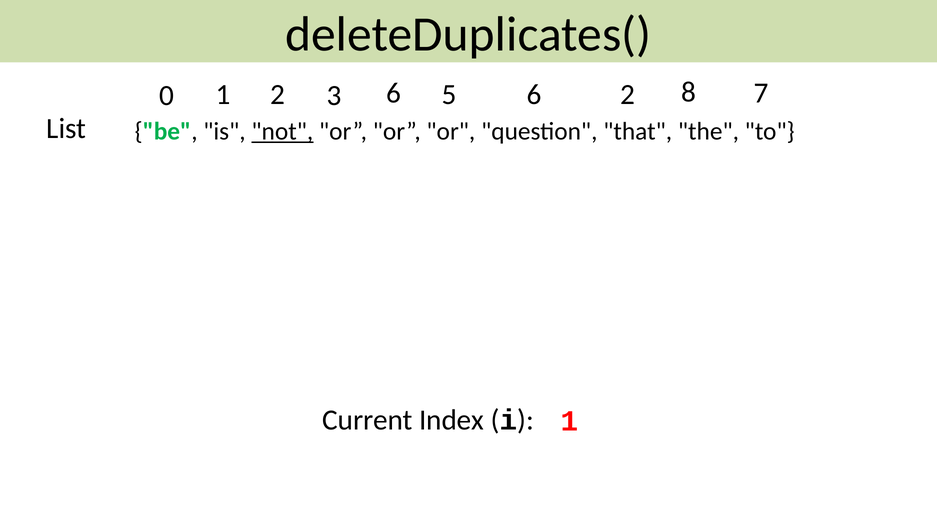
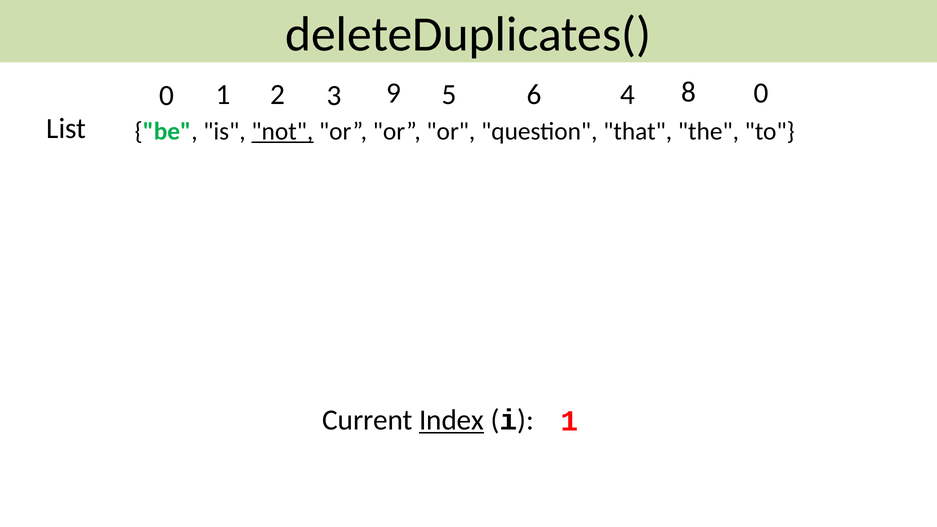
3 6: 6 -> 9 (394, 93)
6 2: 2 -> 4 (628, 94)
8 7: 7 -> 0 (761, 93)
Index underline: none -> present (452, 420)
